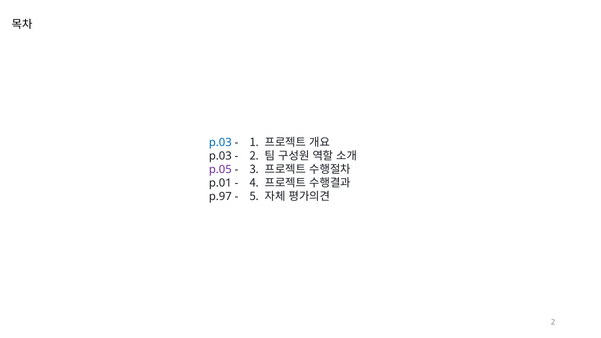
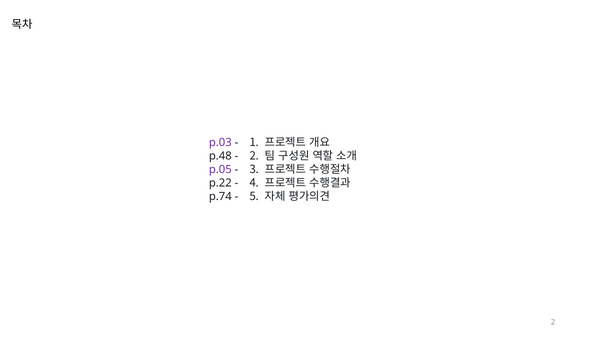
p.03 colour: blue -> purple (220, 142)
p.03: p.03 -> p.48 (220, 156)
p.01: p.01 -> p.22 (220, 183)
p.97: p.97 -> p.74 (220, 196)
